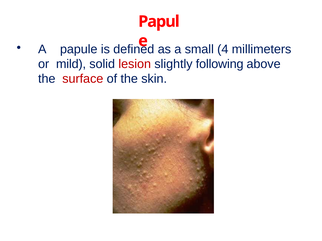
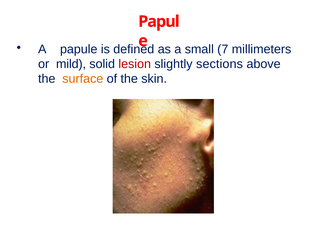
4: 4 -> 7 (223, 49)
following: following -> sections (220, 64)
surface colour: red -> orange (83, 79)
